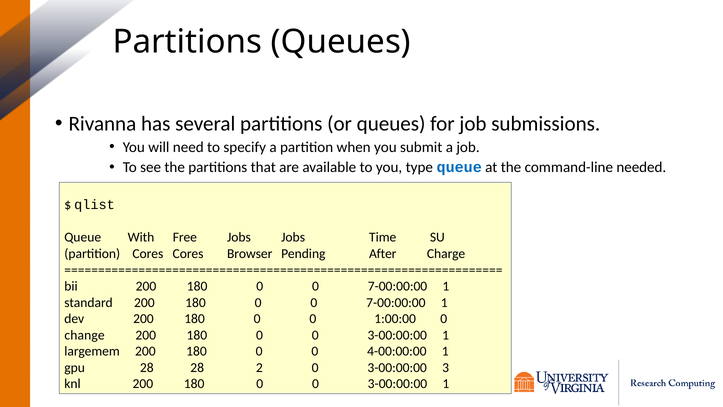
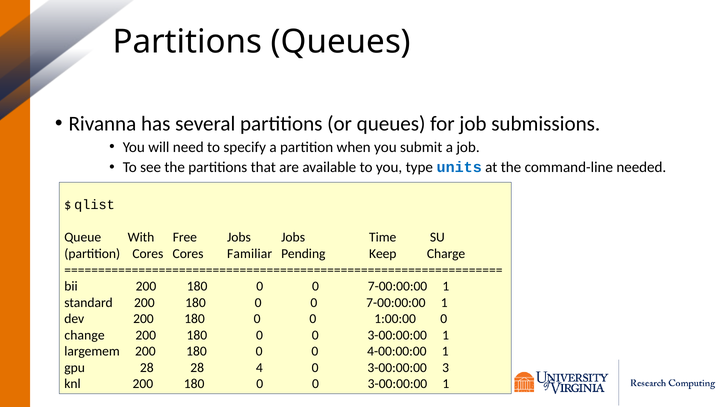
type queue: queue -> units (459, 167)
Browser: Browser -> Familiar (250, 254)
After: After -> Keep (383, 254)
2: 2 -> 4 (259, 367)
